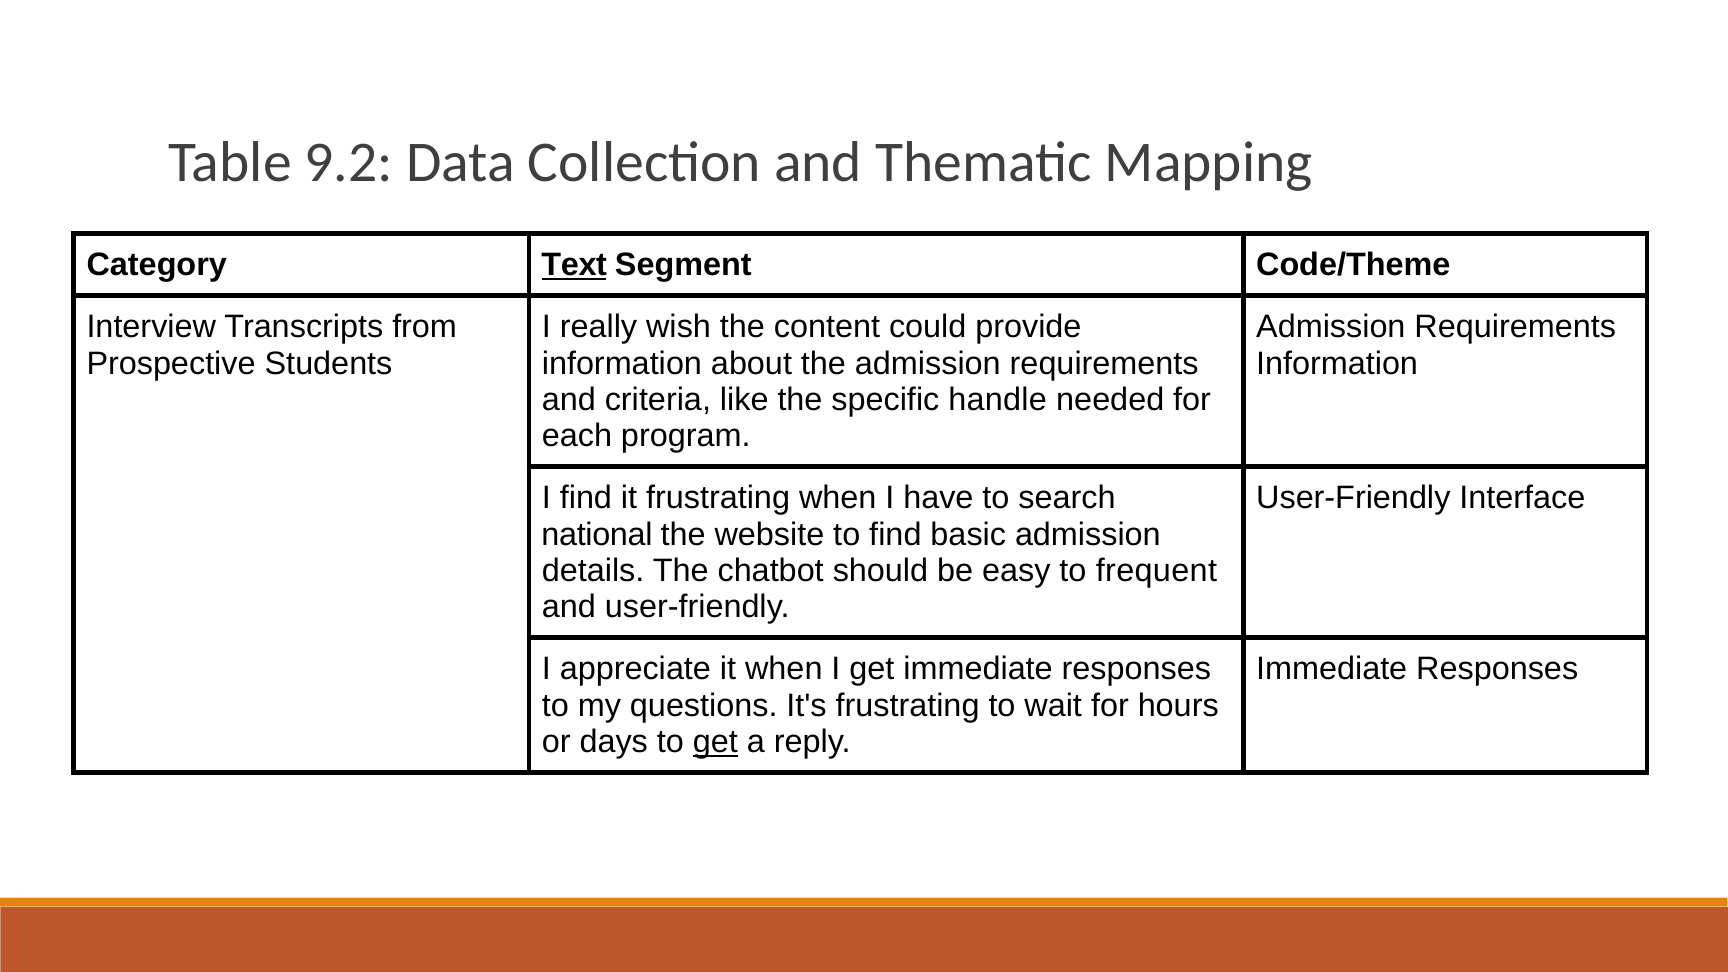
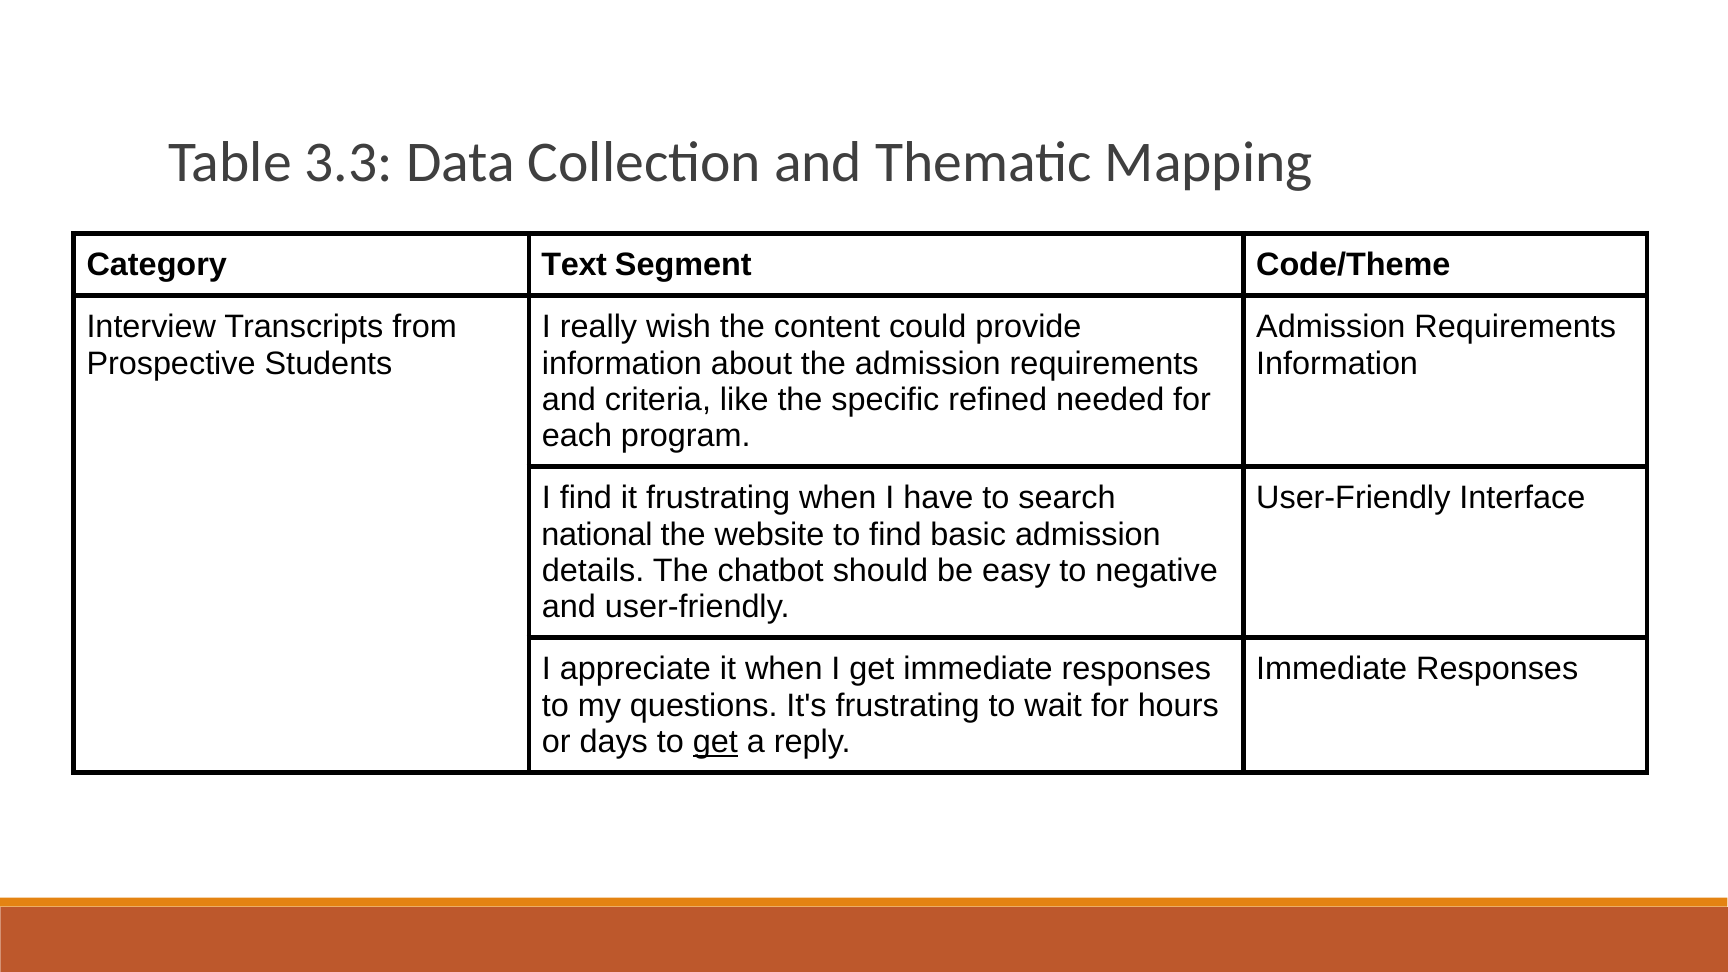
9.2: 9.2 -> 3.3 (349, 163)
Text underline: present -> none (574, 265)
handle: handle -> refined (998, 400)
frequent: frequent -> negative (1157, 571)
